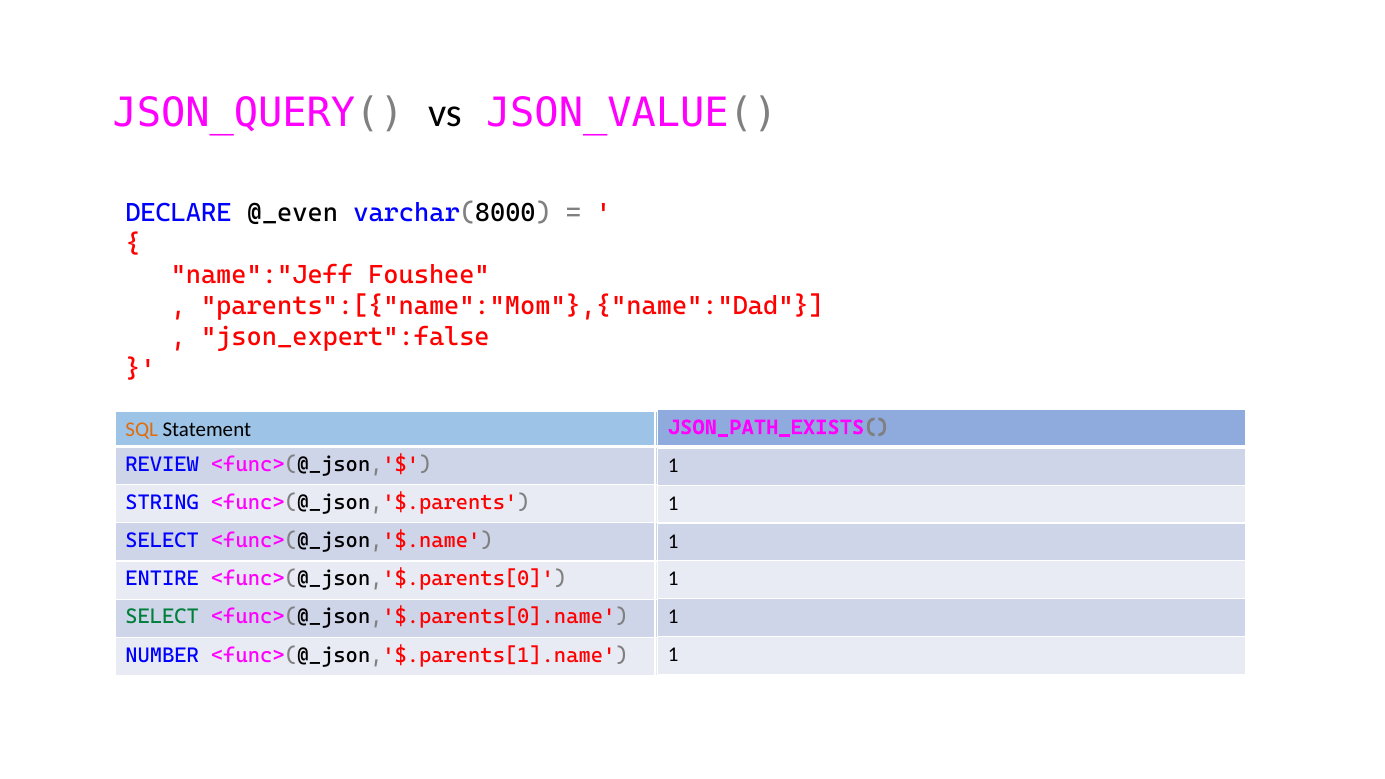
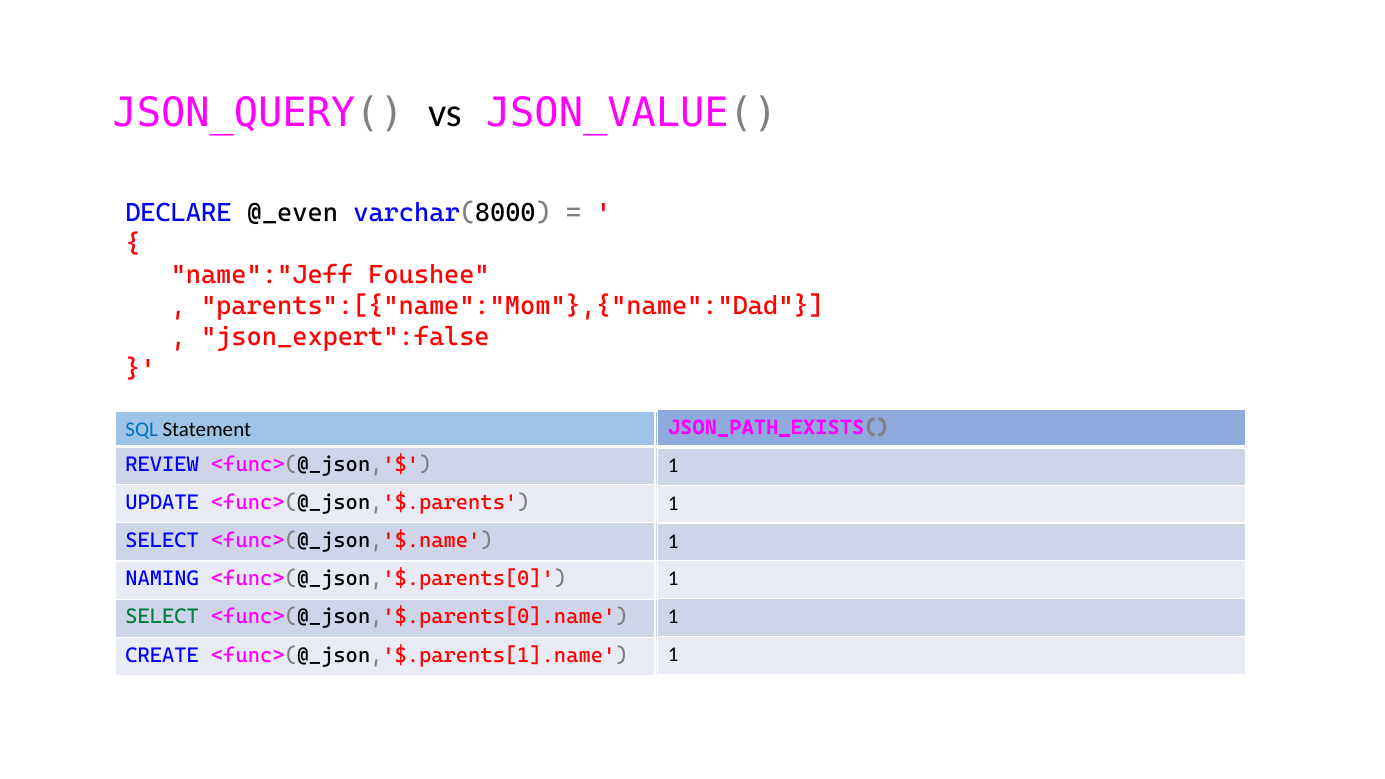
SQL colour: orange -> blue (142, 429)
STRING: STRING -> UPDATE (162, 502)
ENTIRE: ENTIRE -> NAMING (162, 579)
NUMBER: NUMBER -> CREATE (162, 655)
